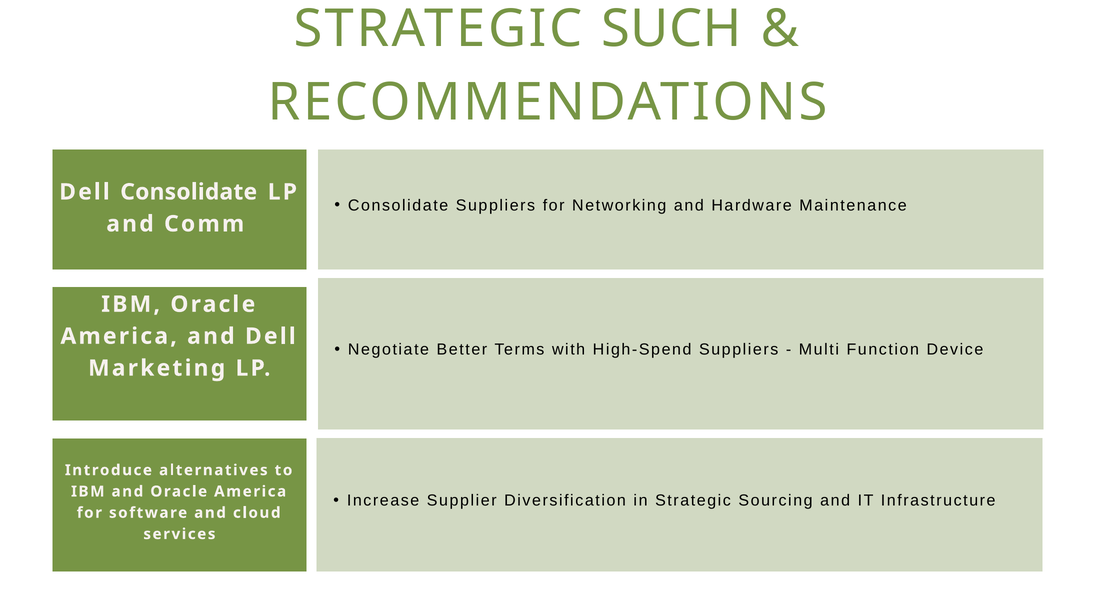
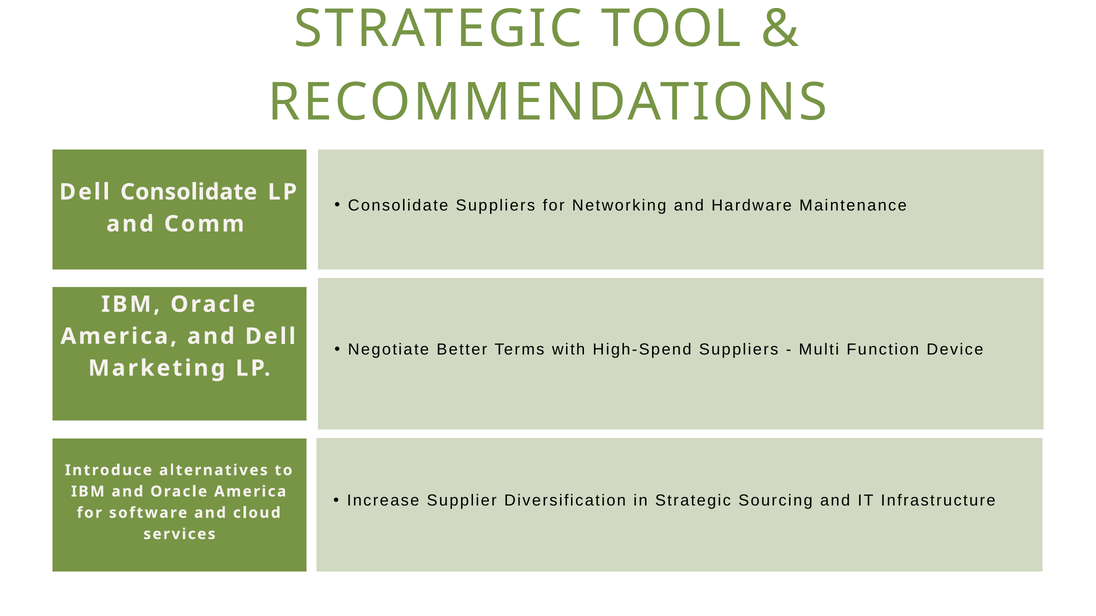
SUCH: SUCH -> TOOL (671, 29)
